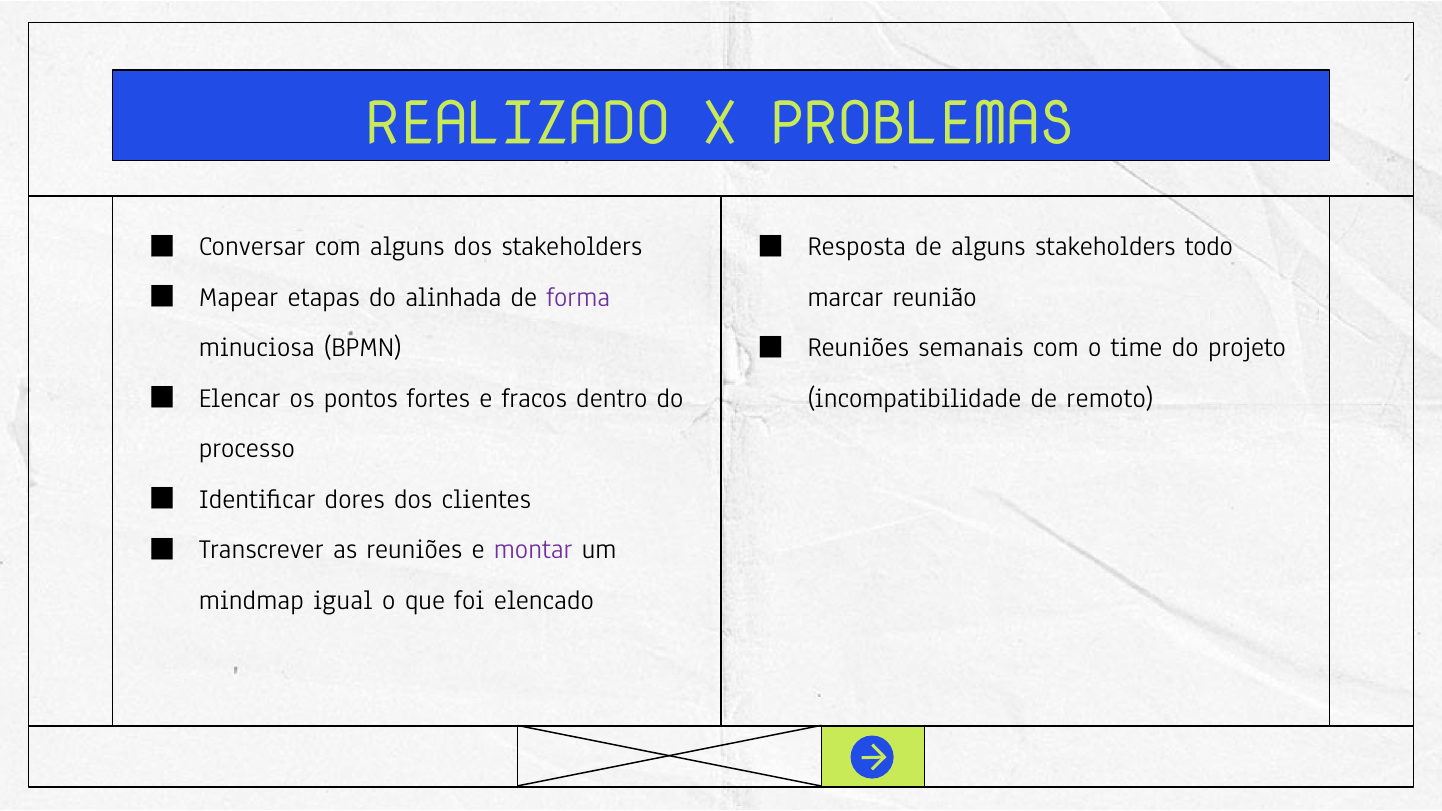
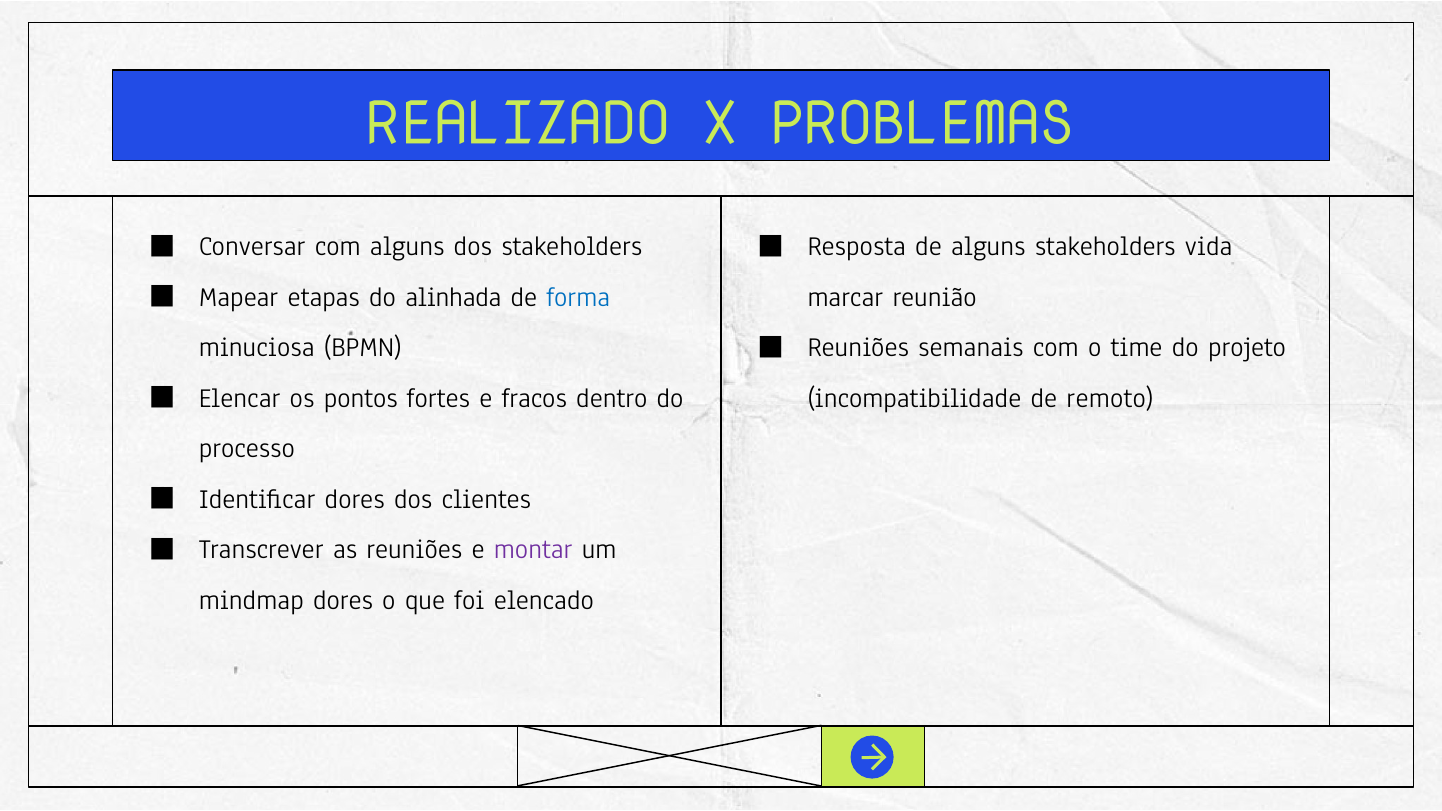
todo: todo -> vida (1209, 247)
forma colour: purple -> blue (578, 297)
mindmap igual: igual -> dores (343, 600)
